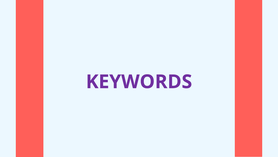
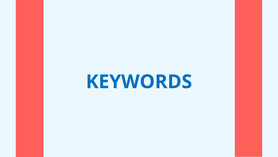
KEYWORDS colour: purple -> blue (139, 82)
